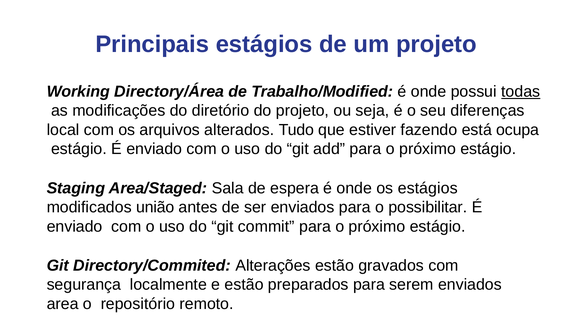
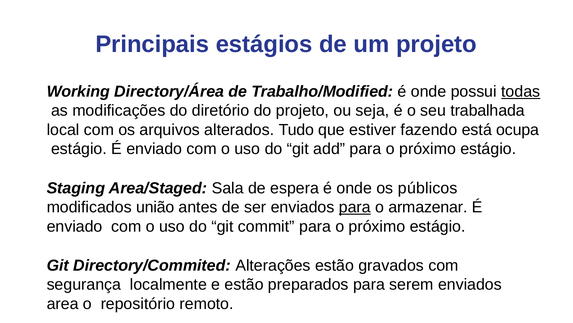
diferenças: diferenças -> trabalhada (488, 110)
os estágios: estágios -> públicos (428, 188)
para underline: none -> present (355, 207)
possibilitar: possibilitar -> armazenar (428, 207)
